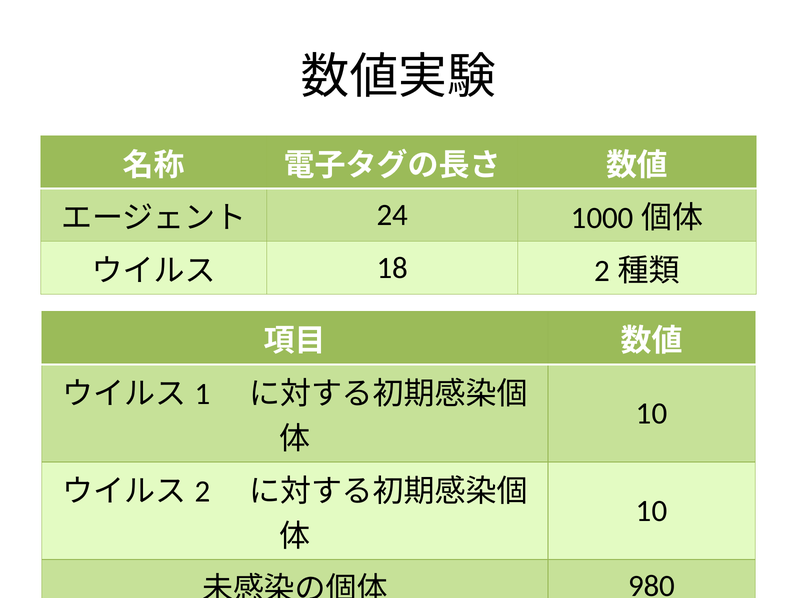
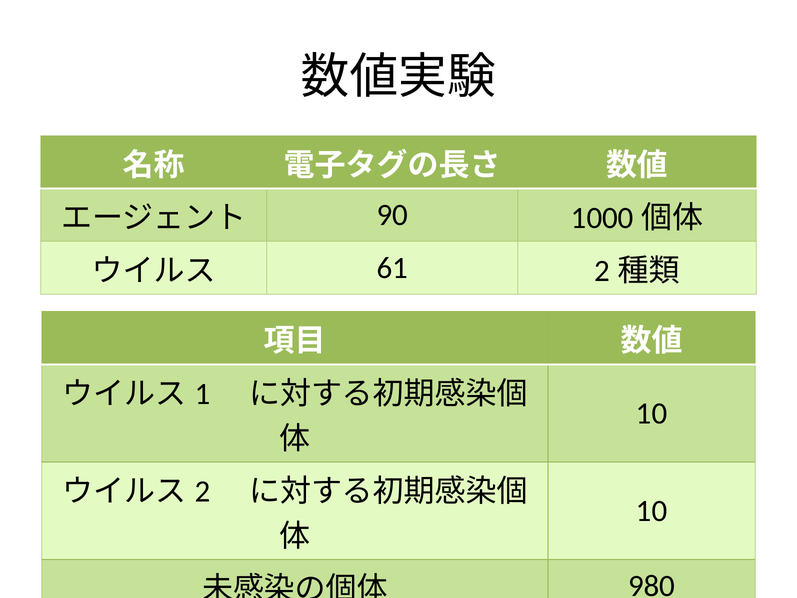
24: 24 -> 90 (392, 215)
18: 18 -> 61 (392, 268)
